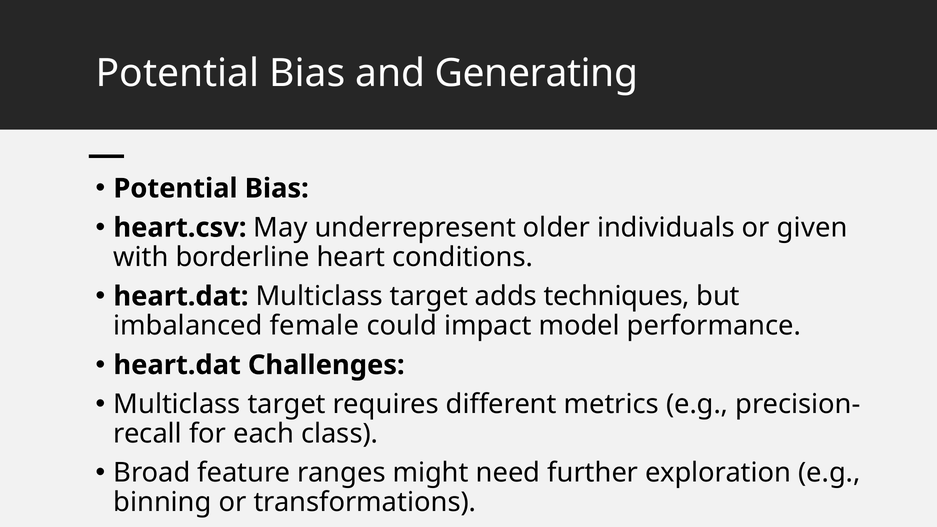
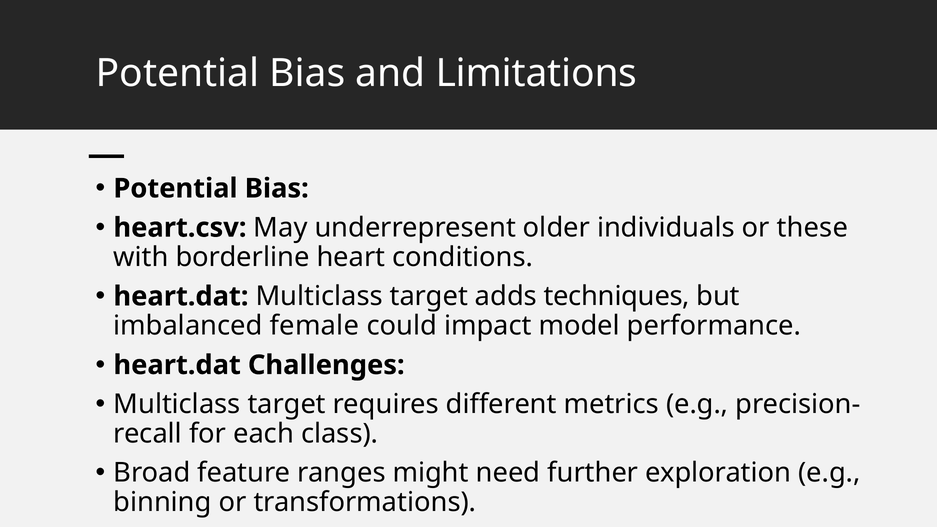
Generating: Generating -> Limitations (536, 73)
given: given -> these (812, 228)
